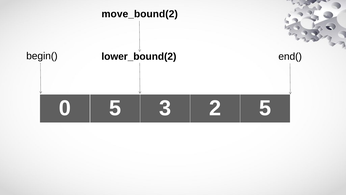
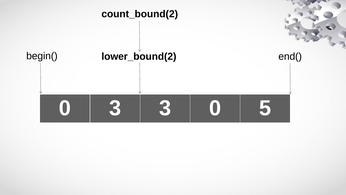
move_bound(2: move_bound(2 -> count_bound(2 (140, 14)
0 5: 5 -> 3 (115, 108)
3 2: 2 -> 0 (215, 108)
